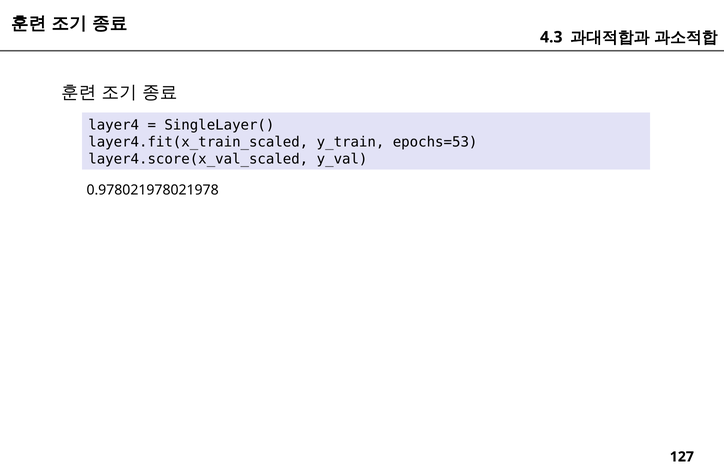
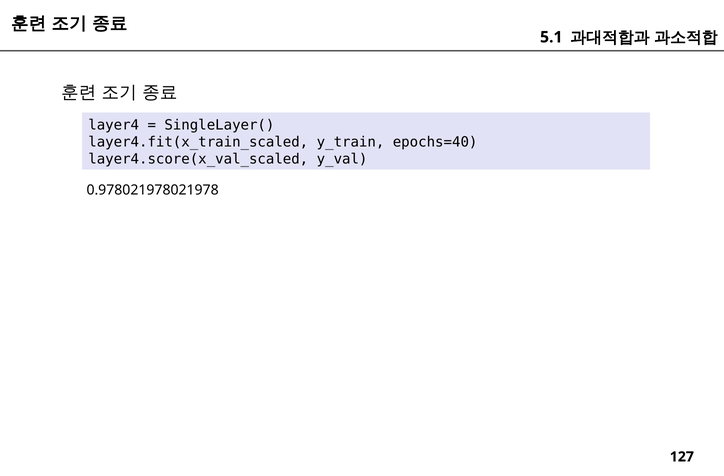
4.3: 4.3 -> 5.1 (551, 37)
epochs=53: epochs=53 -> epochs=40 (435, 142)
